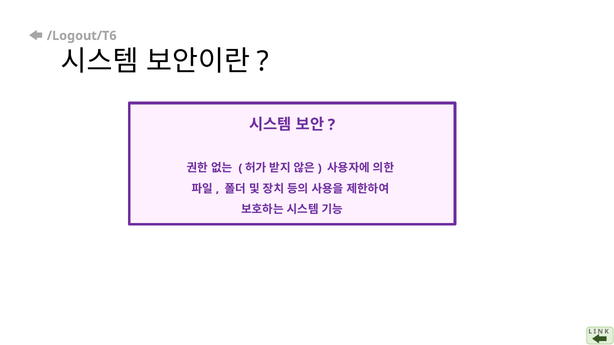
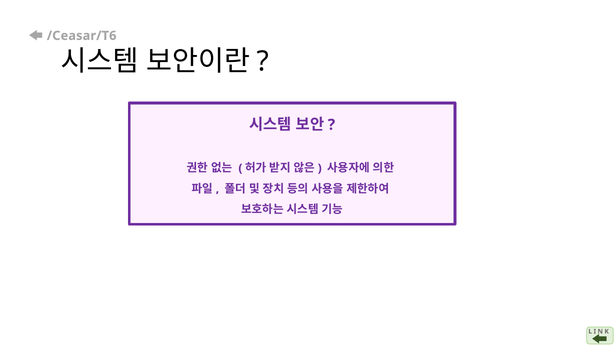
/Logout/T6: /Logout/T6 -> /Ceasar/T6 (82, 36)
